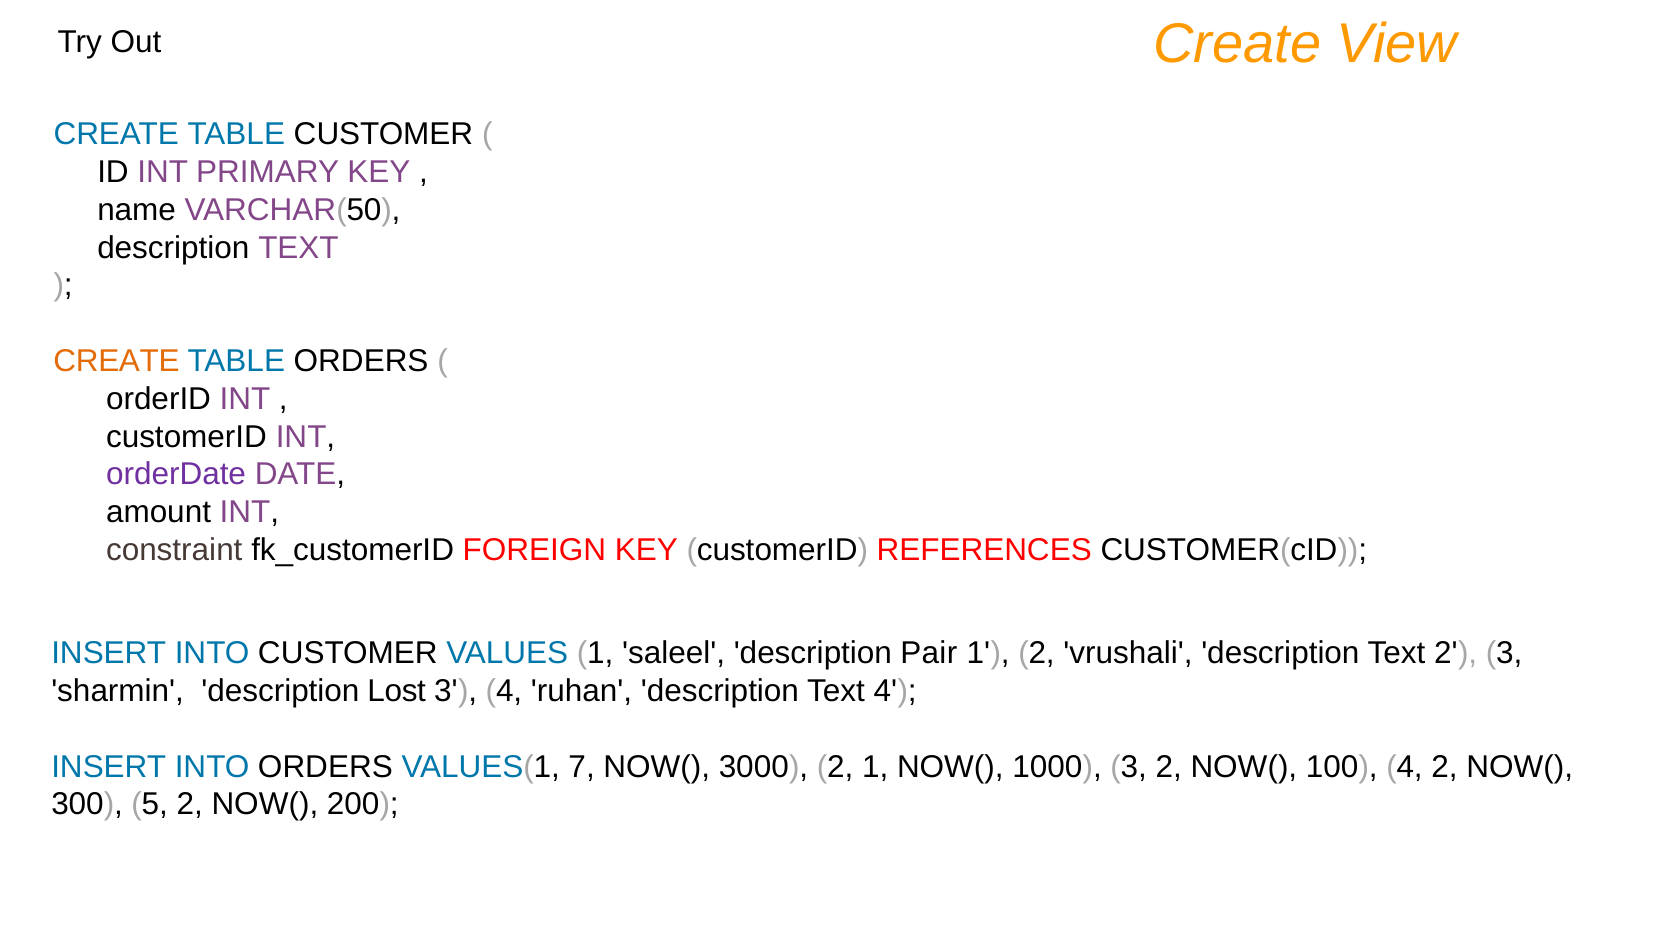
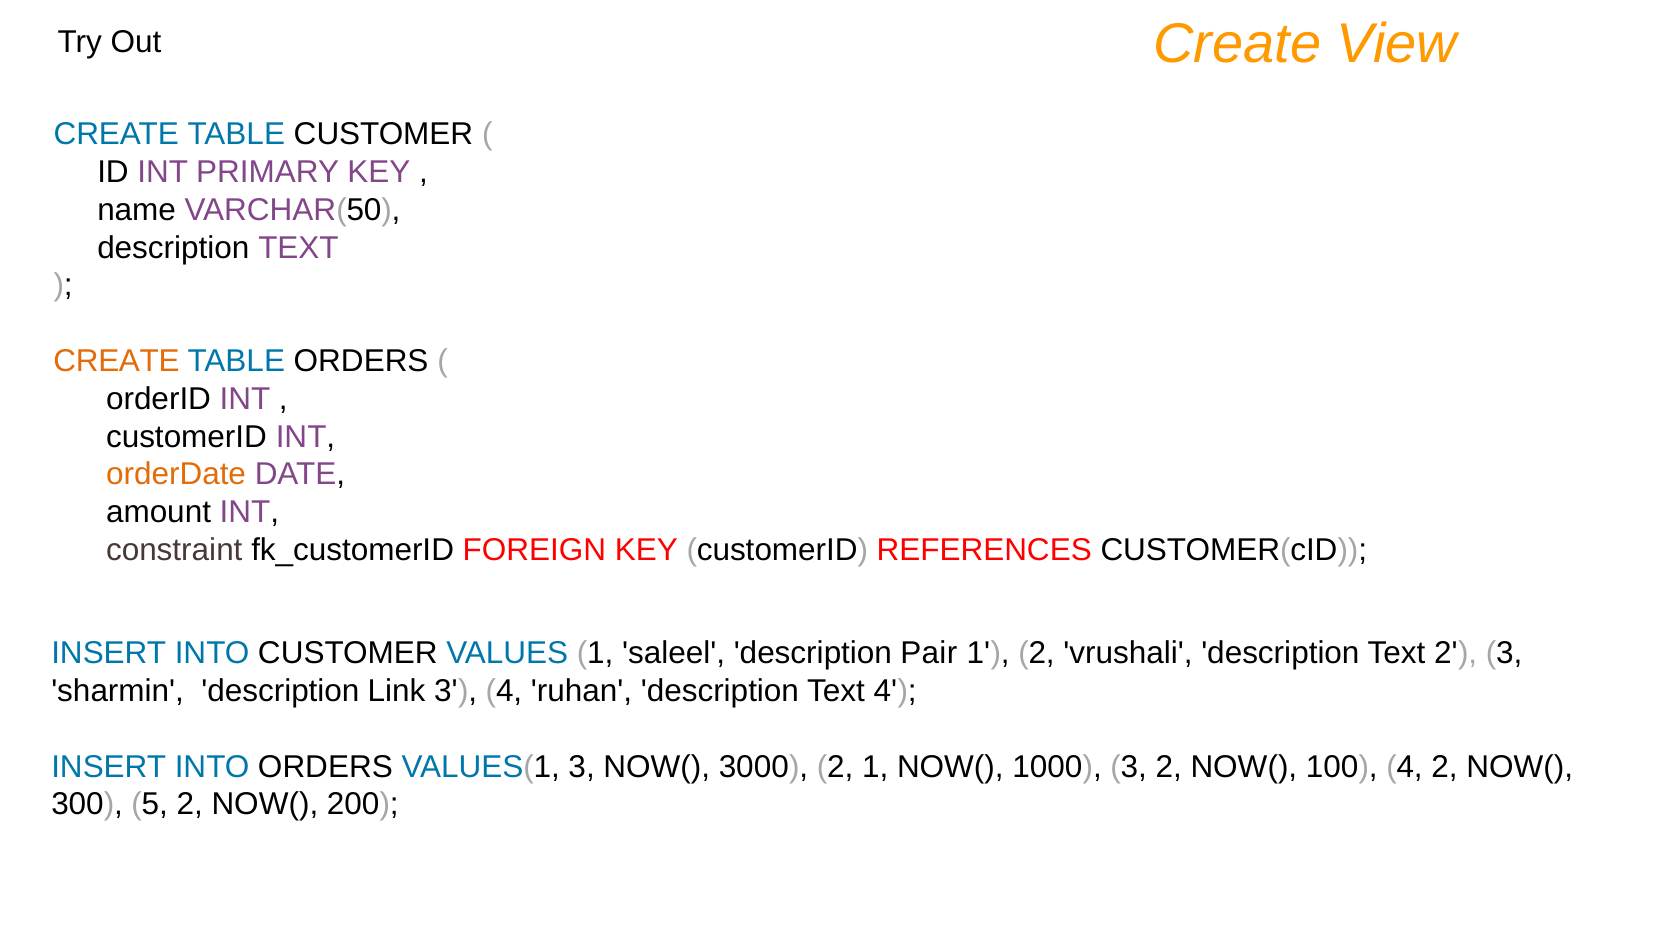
orderDate colour: purple -> orange (176, 474)
Lost: Lost -> Link (397, 691)
VALUES(1 7: 7 -> 3 (582, 767)
